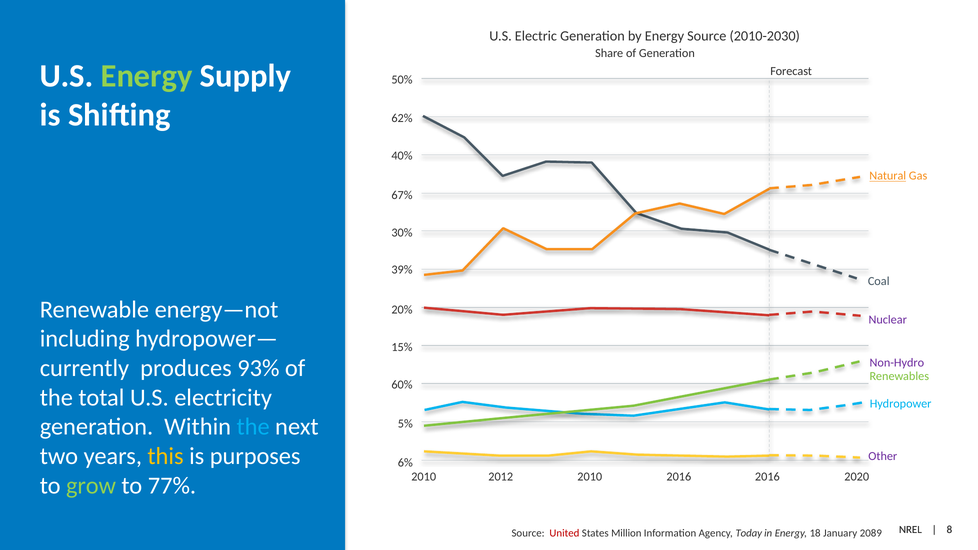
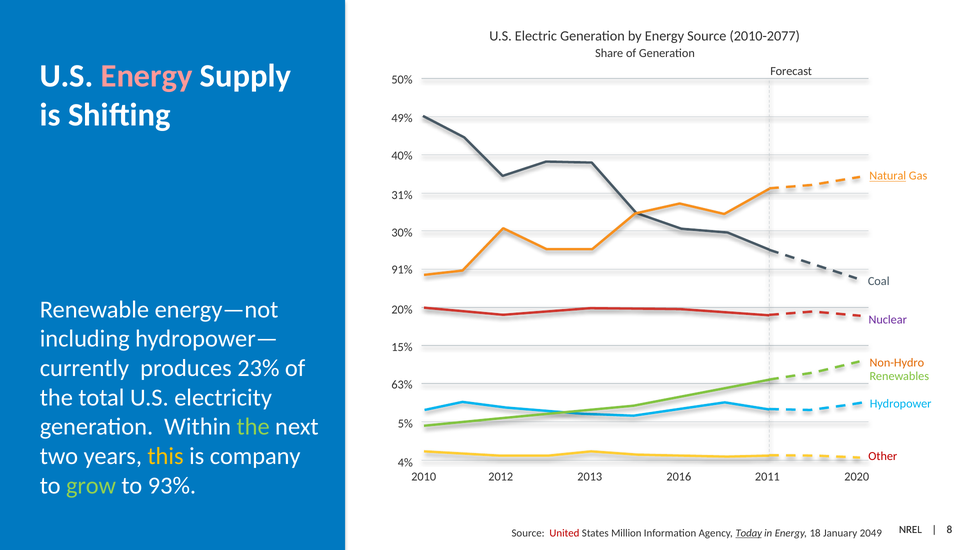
2010-2030: 2010-2030 -> 2010-2077 (765, 36)
Energy colour: light green -> pink (147, 76)
62%: 62% -> 49% (402, 118)
67%: 67% -> 31% (402, 195)
39%: 39% -> 91% (402, 270)
Non-Hydro colour: purple -> orange (897, 363)
93%: 93% -> 23% (258, 368)
60%: 60% -> 63% (402, 385)
the colour: light blue -> light green (253, 427)
purposes: purposes -> company (255, 456)
Other colour: purple -> red (883, 456)
6%: 6% -> 4% (405, 463)
2012 2010: 2010 -> 2013 (590, 477)
2016 2016: 2016 -> 2011 (767, 477)
77%: 77% -> 93% (172, 486)
Today underline: none -> present (749, 533)
2089: 2089 -> 2049 (871, 533)
